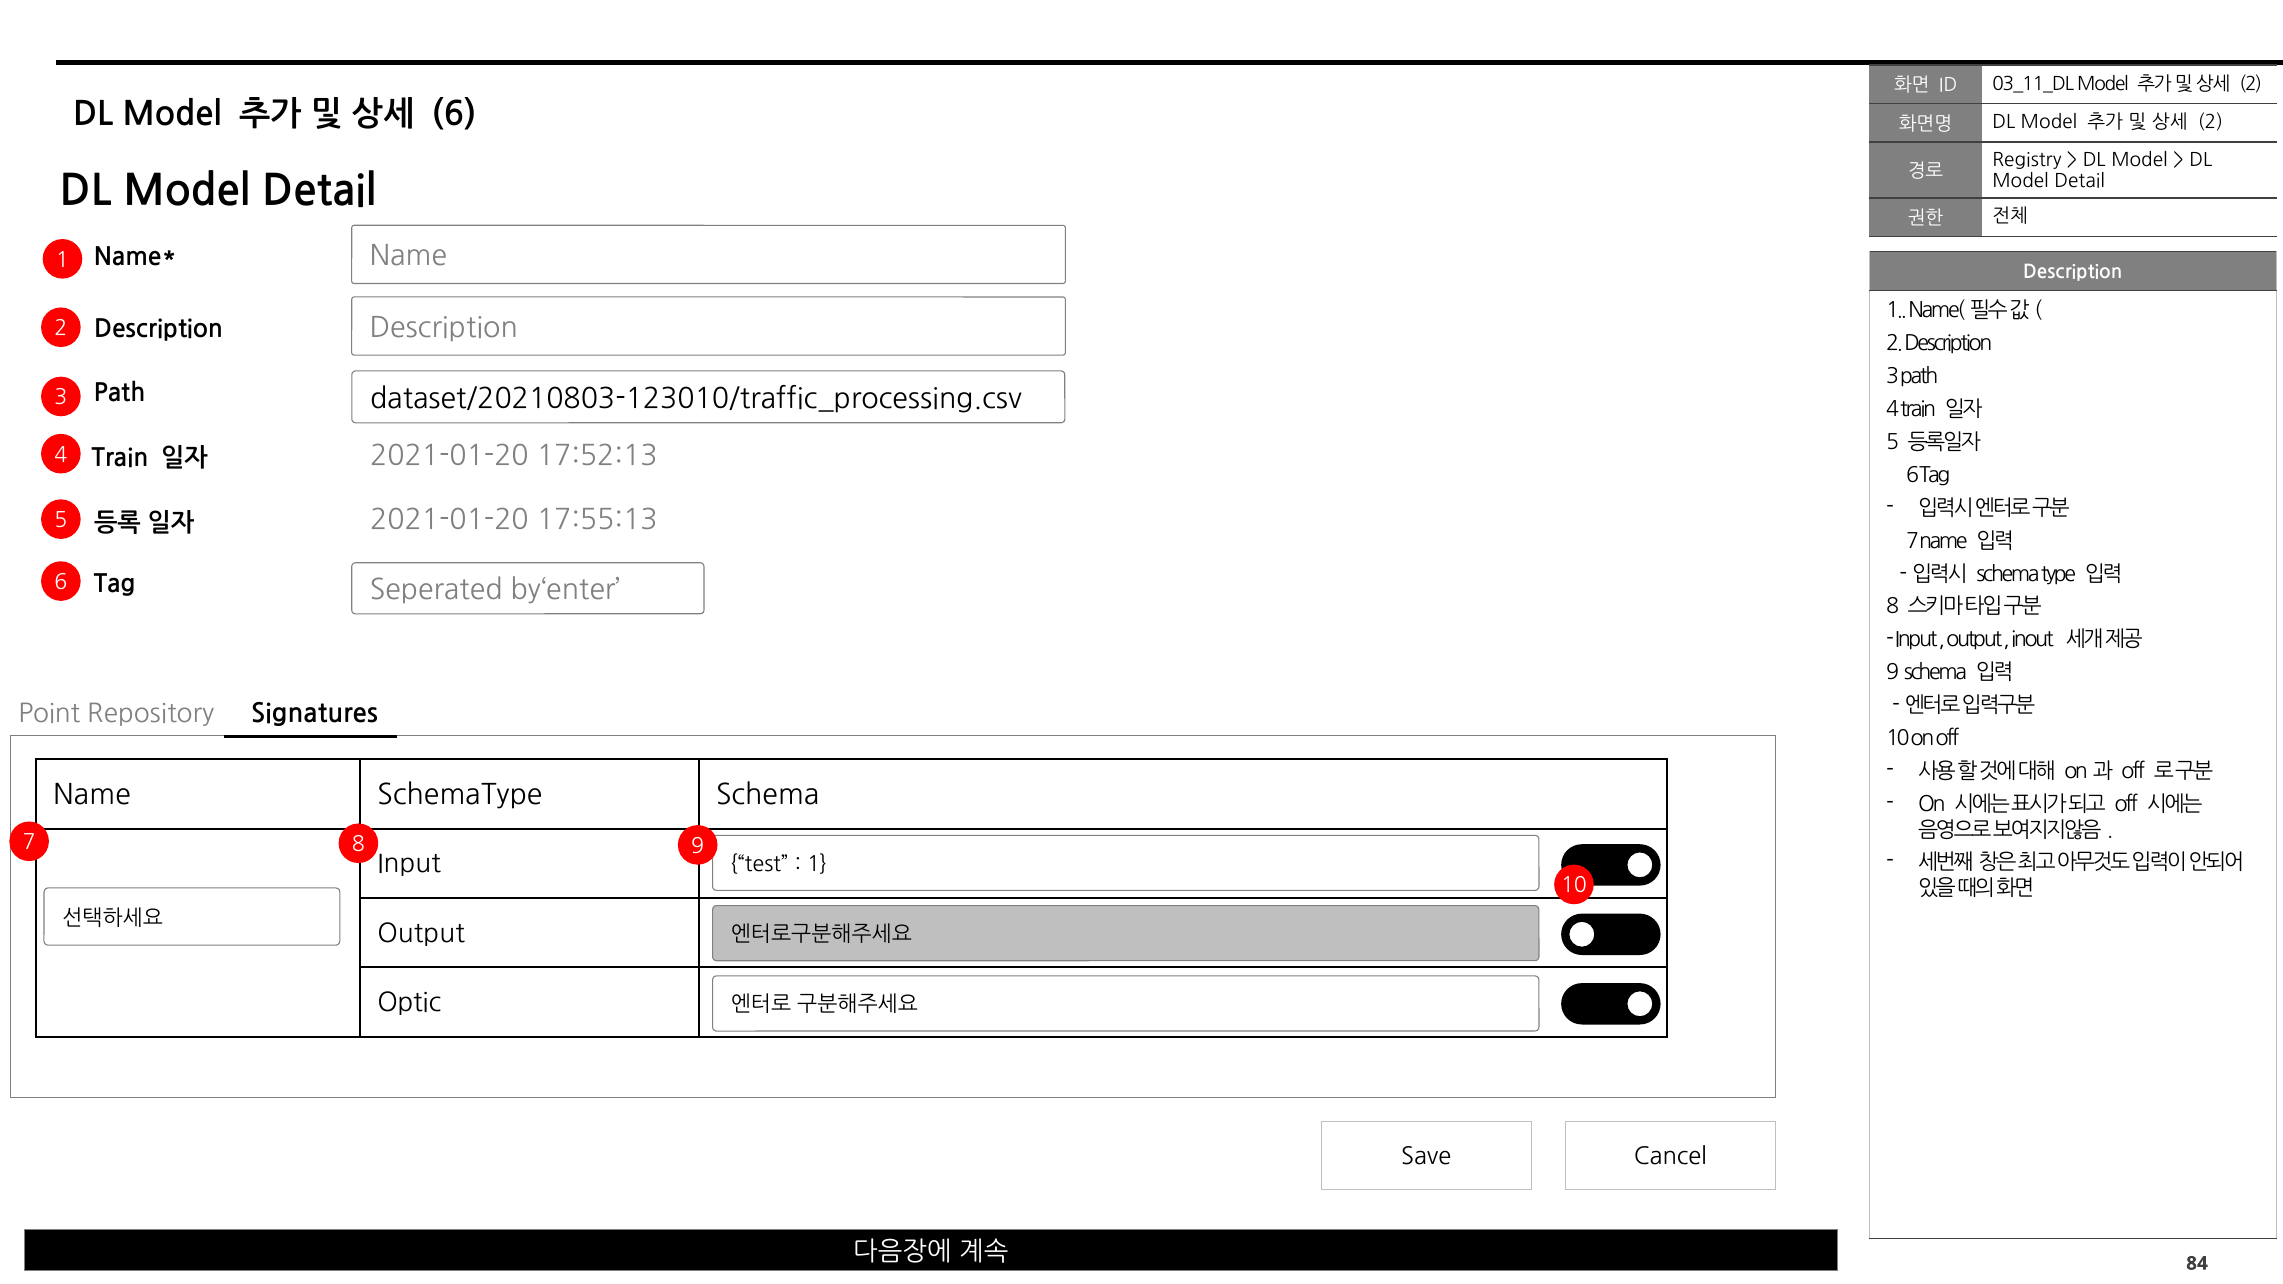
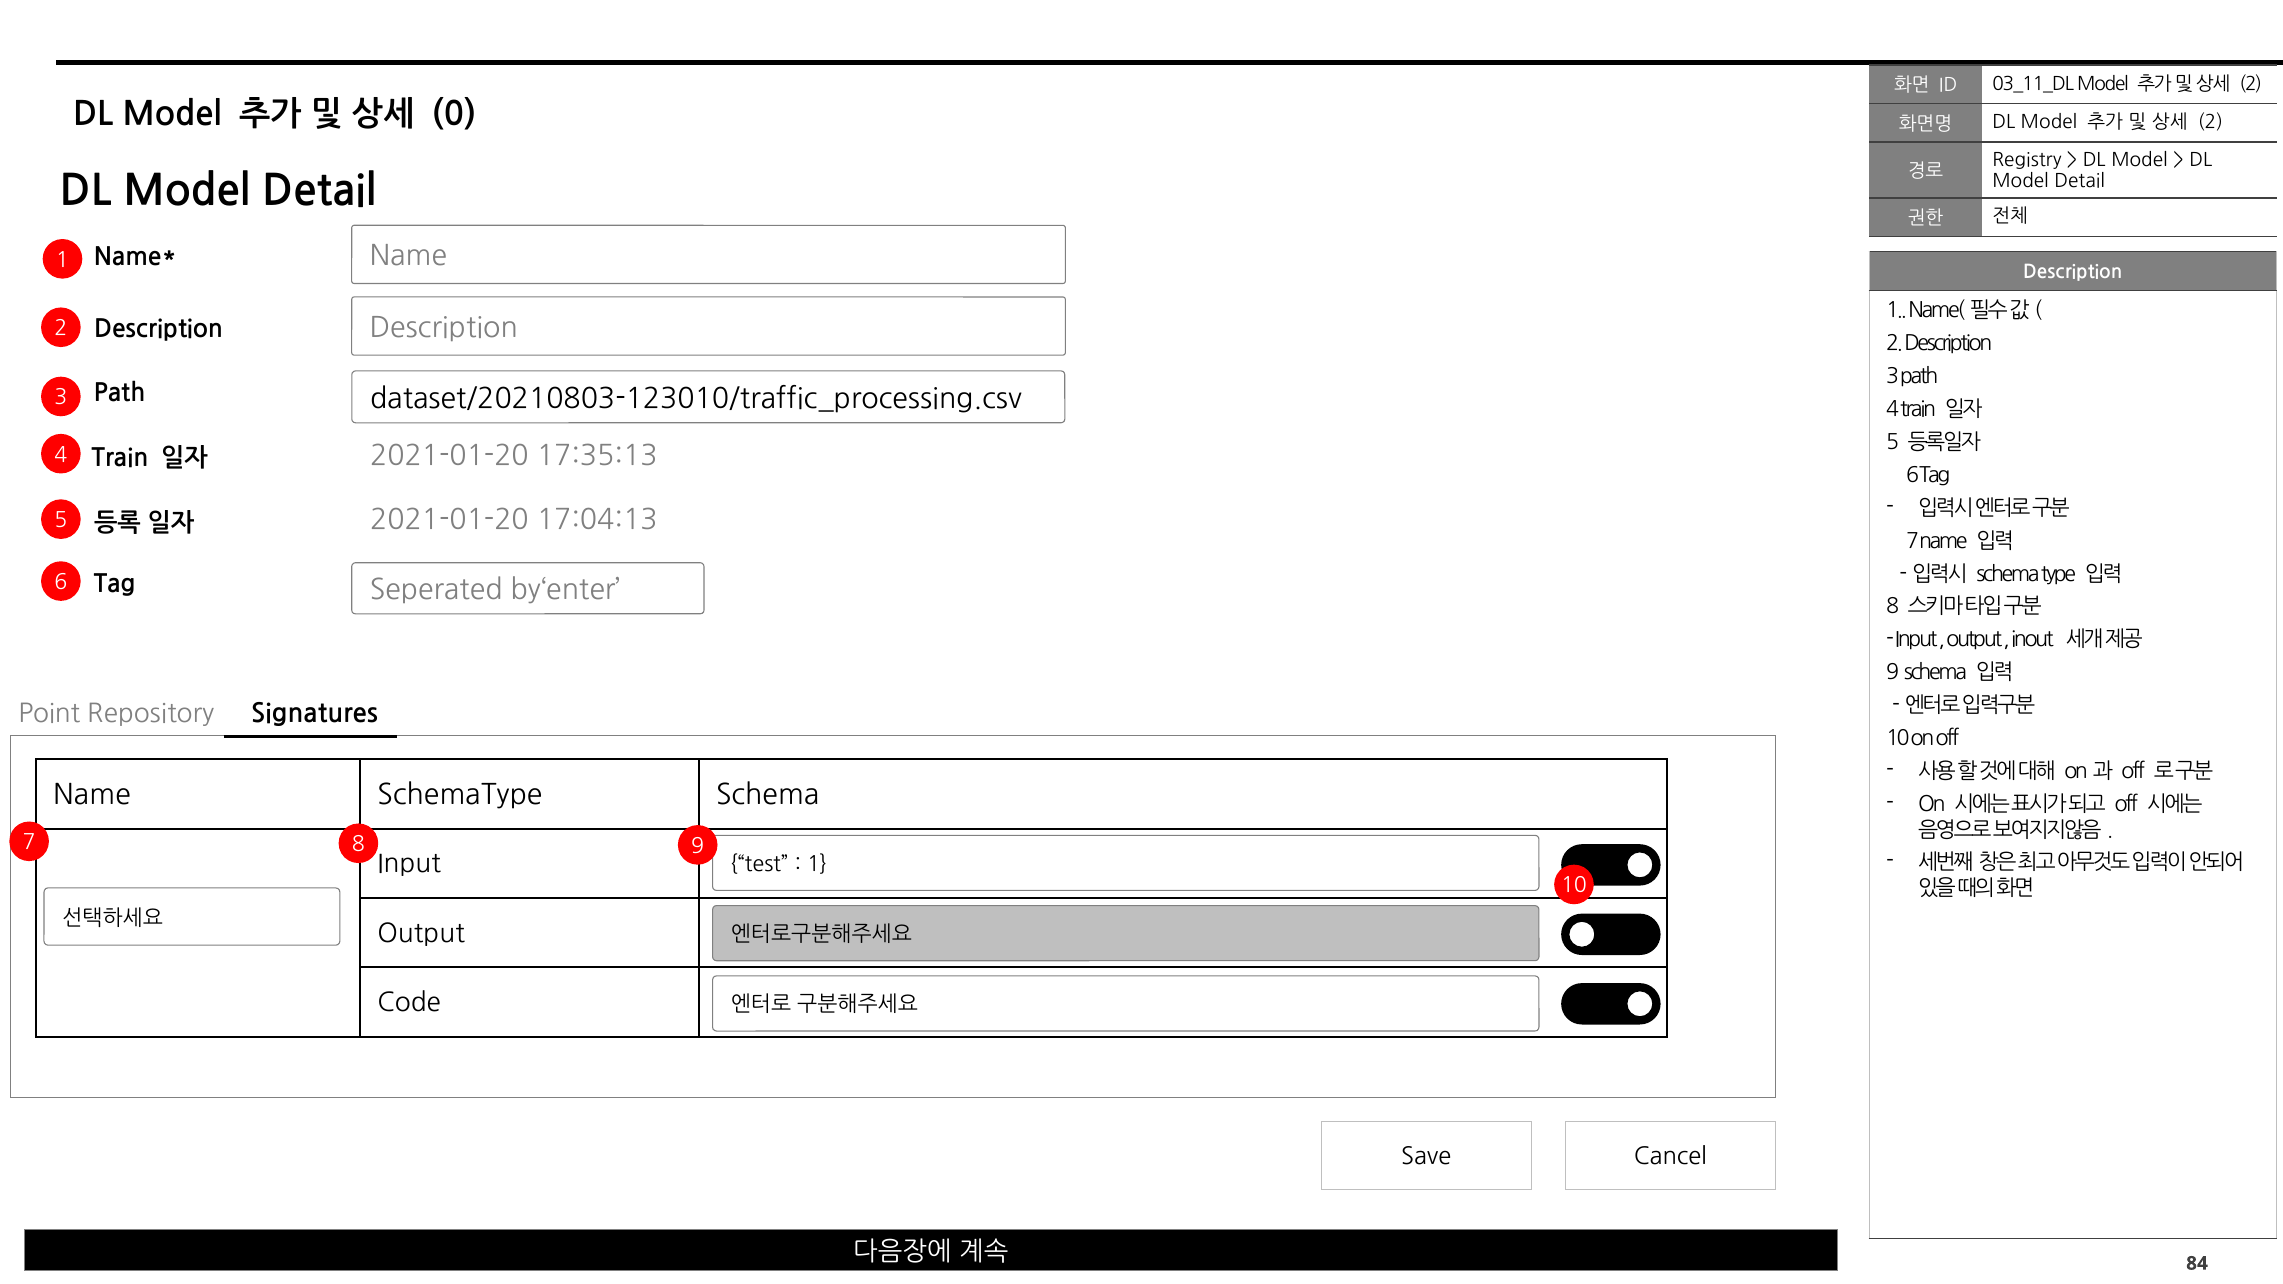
6: 6 -> 0 (454, 114)
17:52:13: 17:52:13 -> 17:35:13 (597, 456)
17:55:13: 17:55:13 -> 17:04:13 (597, 521)
Optic: Optic -> Code (409, 1003)
